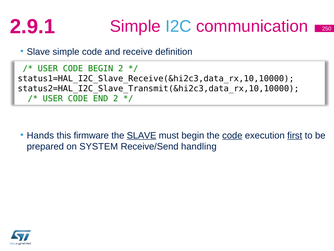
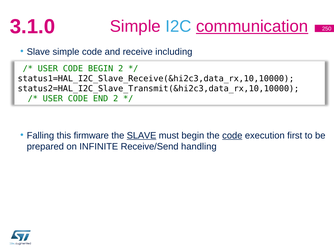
2.9.1: 2.9.1 -> 3.1.0 (33, 27)
communication underline: none -> present (252, 26)
definition: definition -> including (174, 52)
Hands: Hands -> Falling (40, 135)
first underline: present -> none (295, 135)
SYSTEM: SYSTEM -> INFINITE (99, 146)
